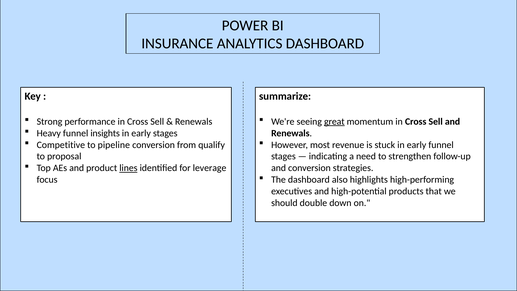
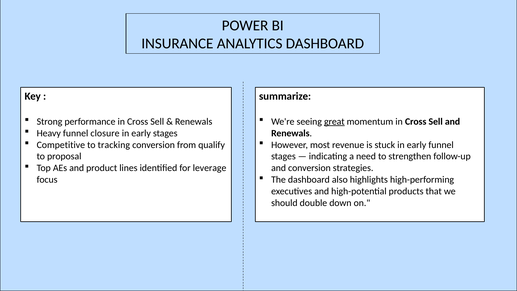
insights: insights -> closure (105, 133)
pipeline: pipeline -> tracking (114, 145)
lines underline: present -> none (128, 168)
